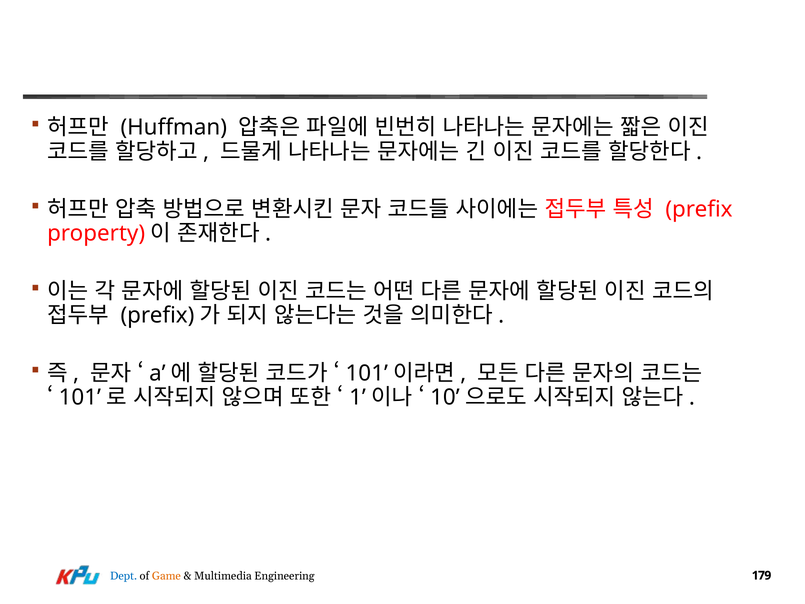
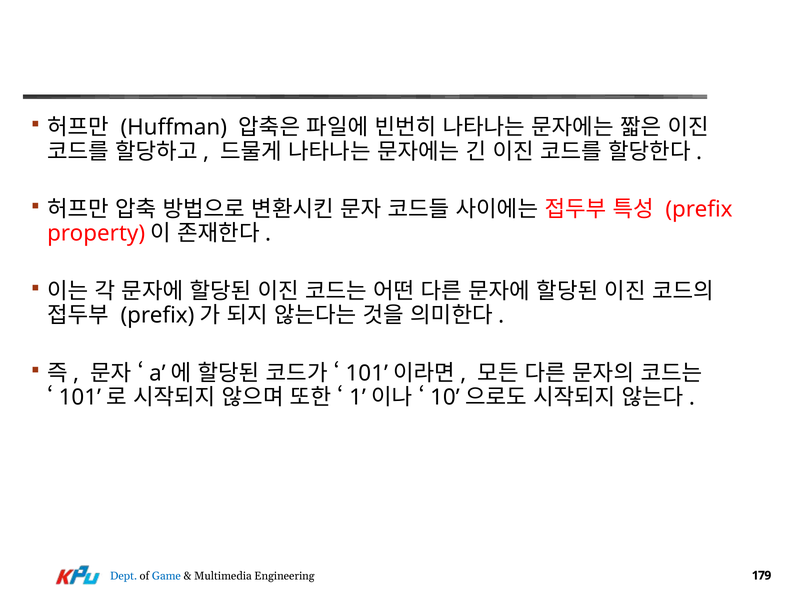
Game colour: orange -> blue (166, 576)
